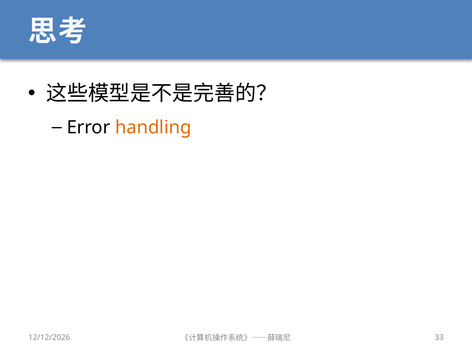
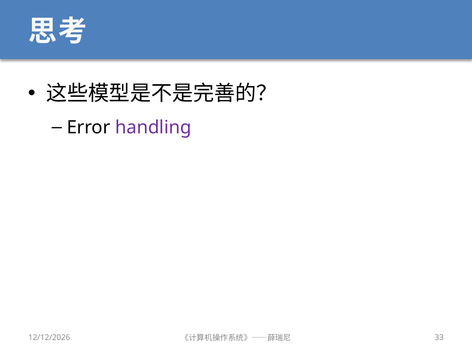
handling colour: orange -> purple (153, 127)
